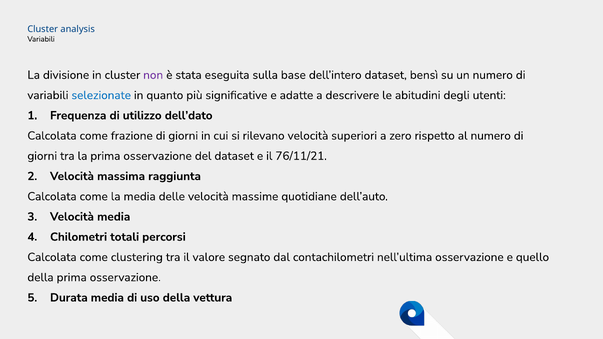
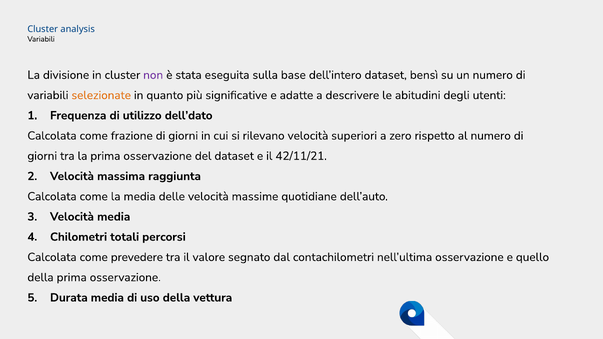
selezionate colour: blue -> orange (101, 95)
76/11/21: 76/11/21 -> 42/11/21 (301, 156)
clustering: clustering -> prevedere (137, 257)
